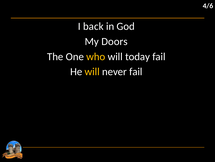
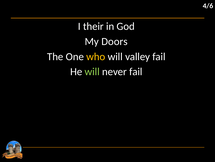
back: back -> their (93, 26)
today: today -> valley (138, 56)
will colour: yellow -> light green (92, 71)
